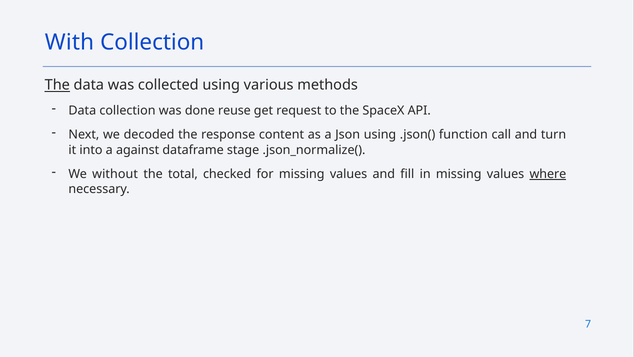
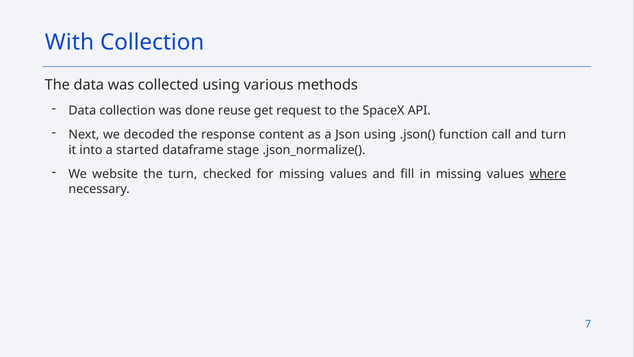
The underline: present -> none (57, 85)
against: against -> started (138, 150)
without: without -> website (115, 174)
the total: total -> turn (183, 174)
